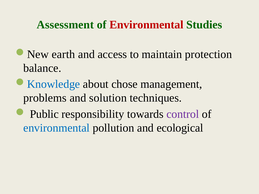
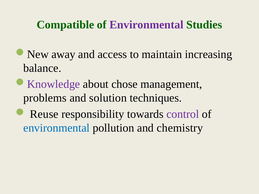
Assessment: Assessment -> Compatible (65, 25)
Environmental colour: red -> purple (146, 25)
earth: earth -> away (64, 54)
protection: protection -> increasing (209, 54)
Knowledge colour: blue -> purple (54, 84)
Public: Public -> Reuse (44, 114)
ecological: ecological -> chemistry (180, 128)
